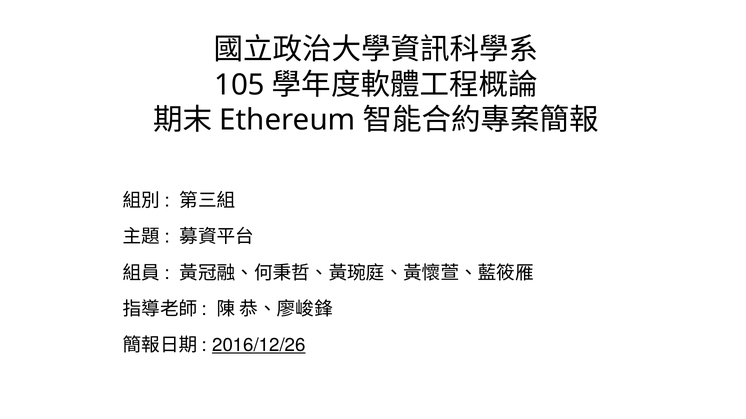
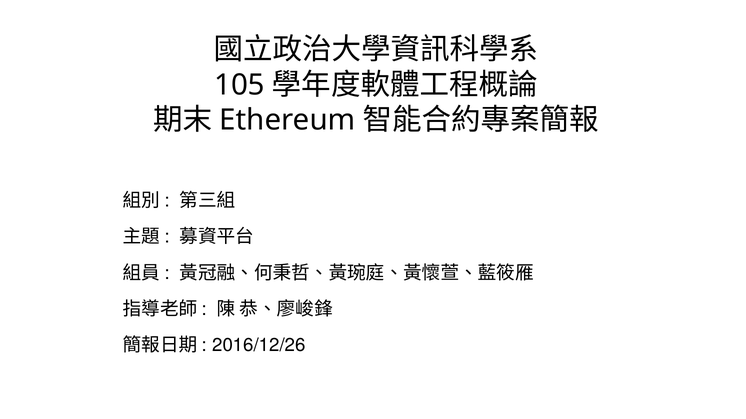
2016/12/26 underline: present -> none (259, 346)
